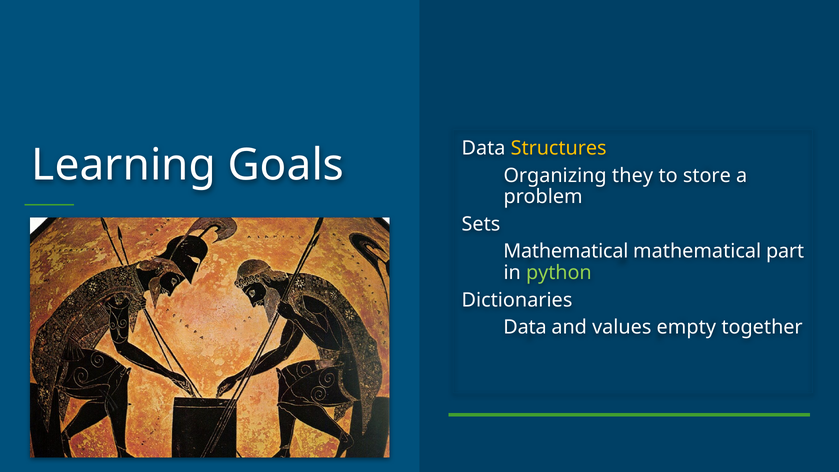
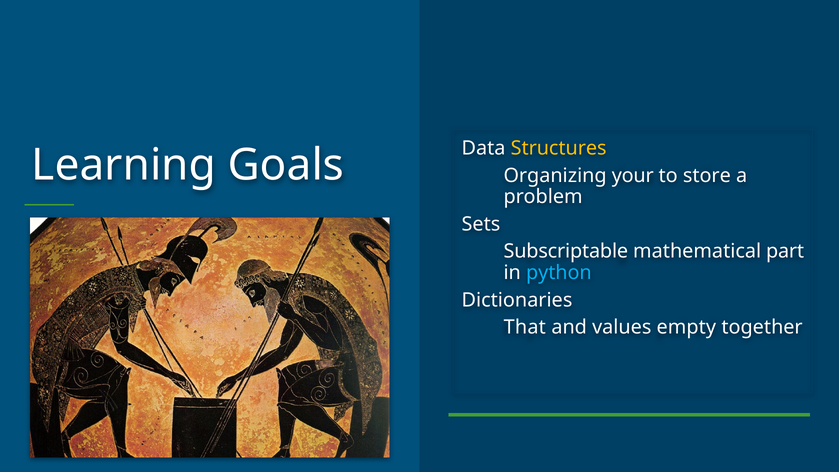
they: they -> your (633, 176)
Mathematical: Mathematical -> Subscriptable (566, 251)
python colour: light green -> light blue (559, 273)
Data: Data -> That (525, 327)
